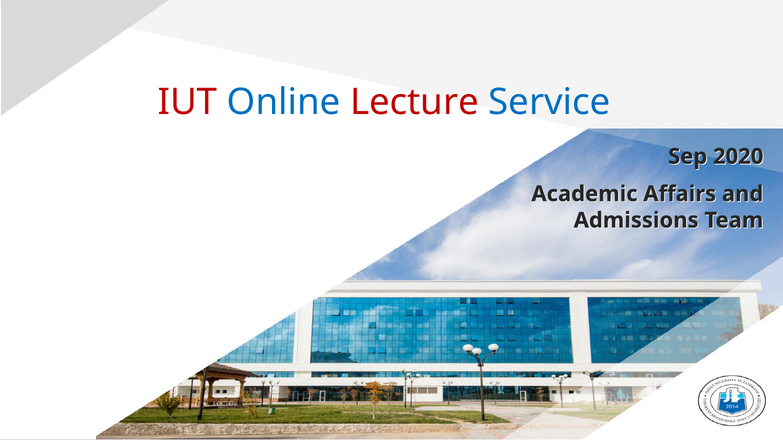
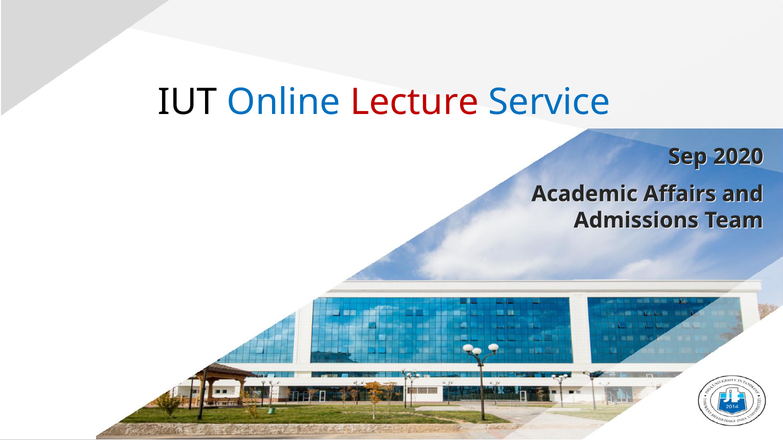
IUT colour: red -> black (188, 102)
